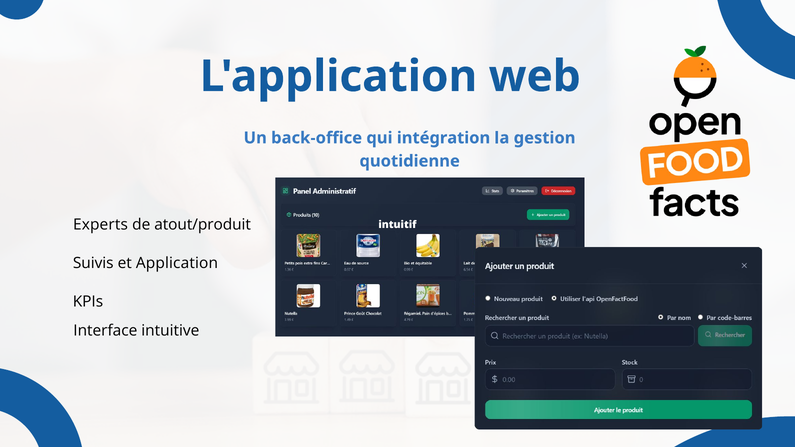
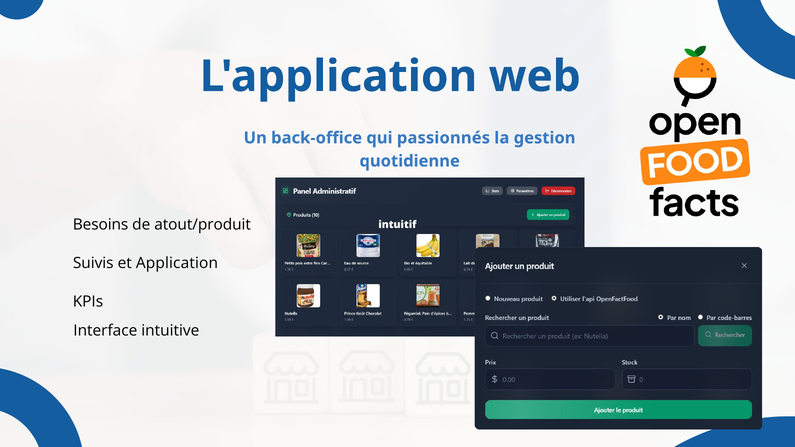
intégration: intégration -> passionnés (443, 138)
Experts: Experts -> Besoins (101, 225)
